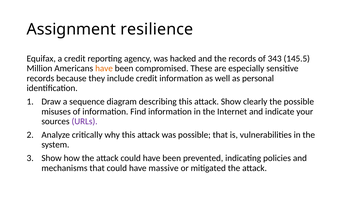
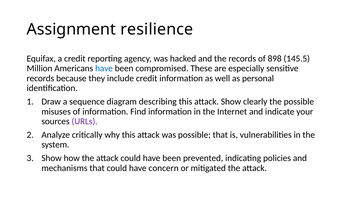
343: 343 -> 898 (275, 59)
have colour: orange -> blue (104, 68)
massive: massive -> concern (164, 168)
